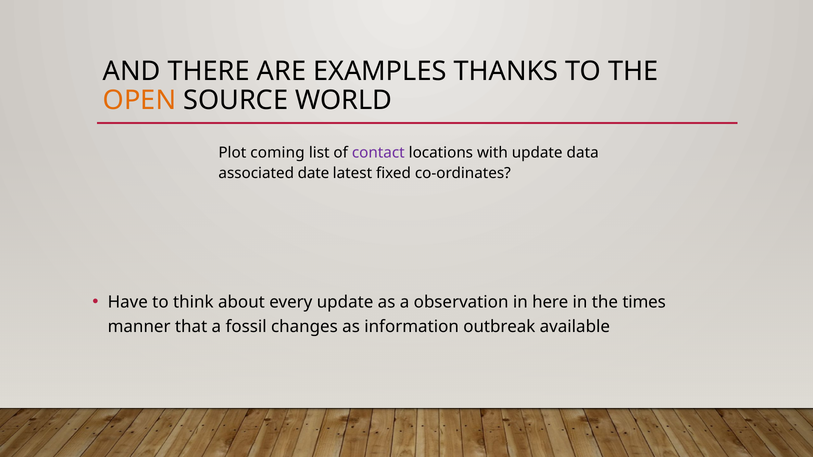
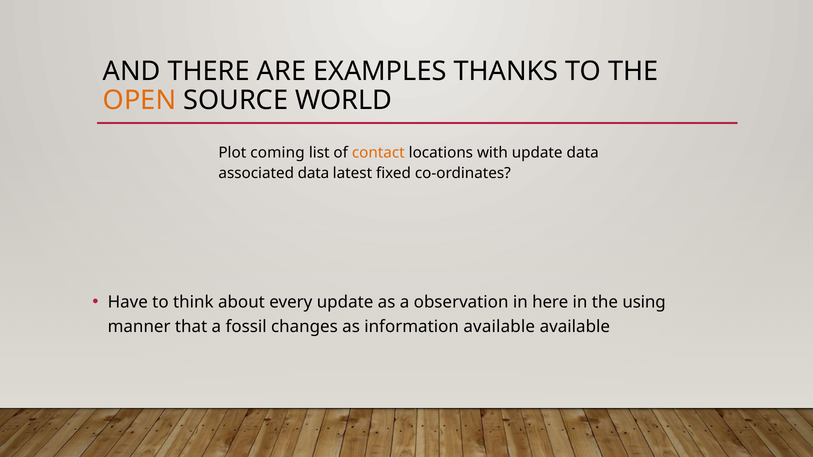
contact colour: purple -> orange (378, 153)
associated date: date -> data (313, 173)
times: times -> using (644, 302)
information outbreak: outbreak -> available (499, 327)
